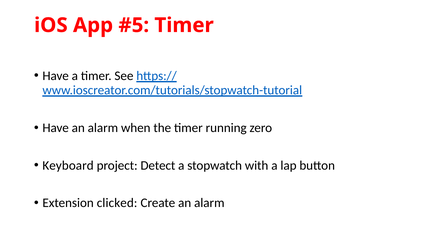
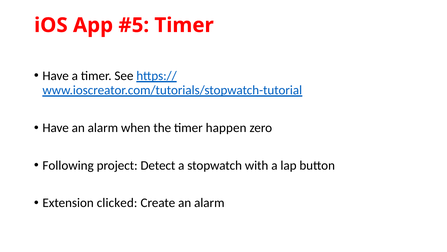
running: running -> happen (226, 128)
Keyboard: Keyboard -> Following (68, 165)
